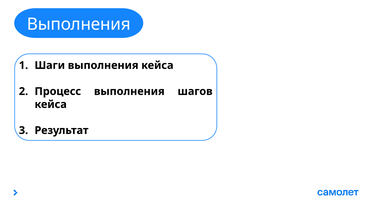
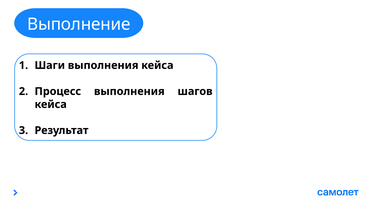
Выполнения: Выполнения -> Выполнение (79, 24)
